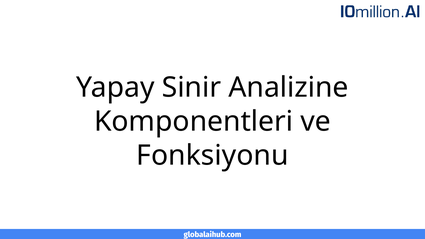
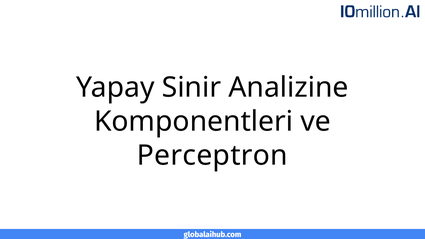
Fonksiyonu: Fonksiyonu -> Perceptron (212, 155)
